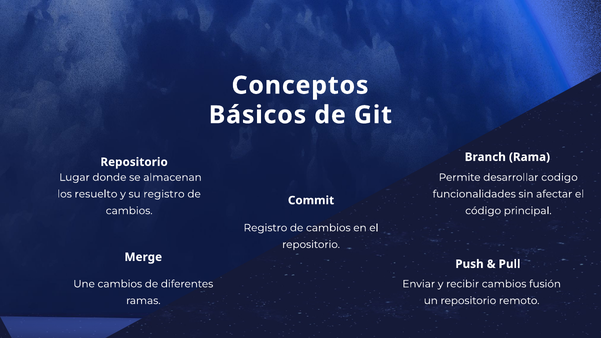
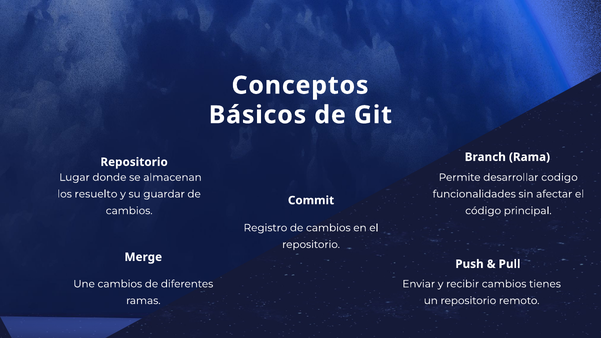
su registro: registro -> guardar (164, 194)
fusión: fusión -> tienes (545, 284)
